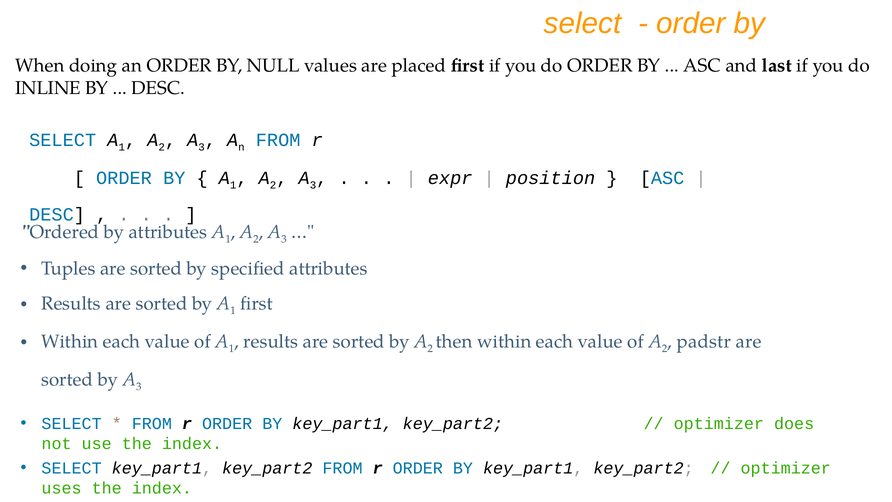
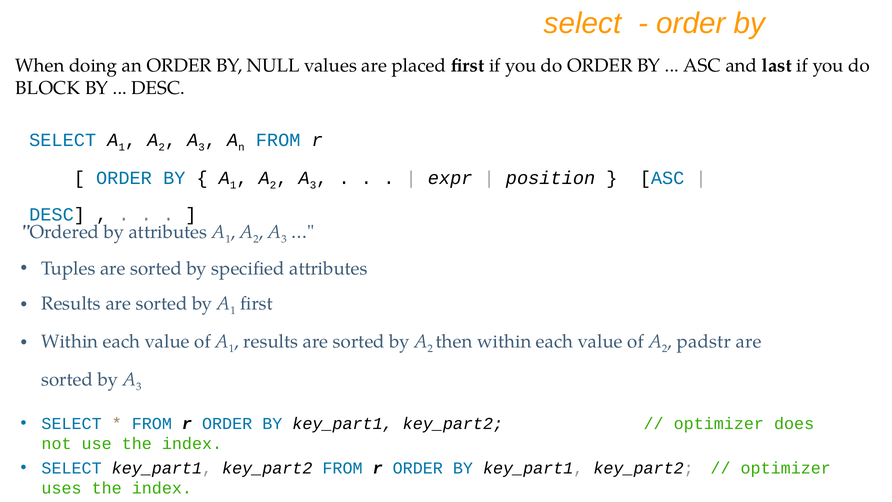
INLINE: INLINE -> BLOCK (48, 88)
